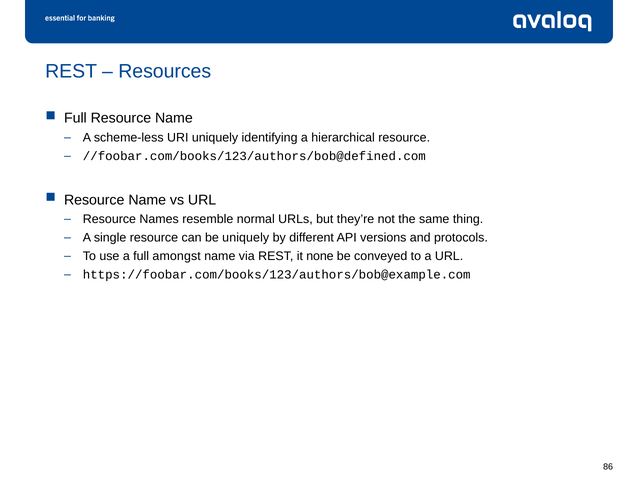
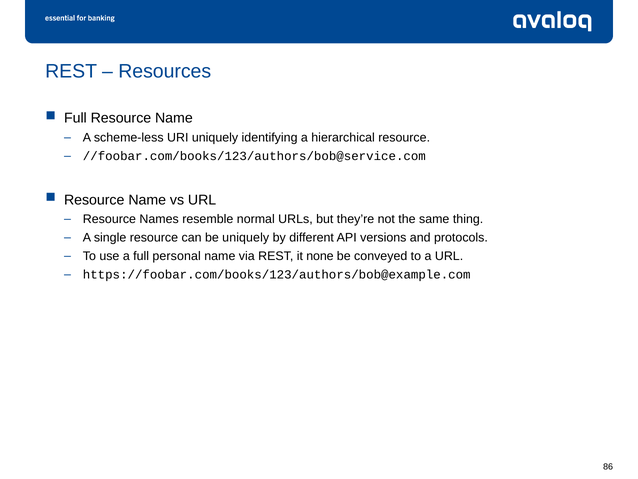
//foobar.com/books/123/authors/bob@defined.com: //foobar.com/books/123/authors/bob@defined.com -> //foobar.com/books/123/authors/bob@service.com (254, 156)
amongst: amongst -> personal (177, 256)
